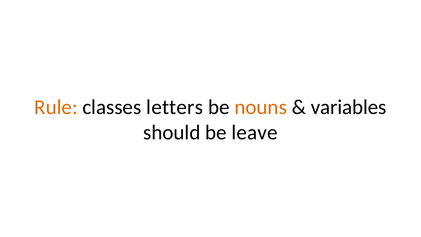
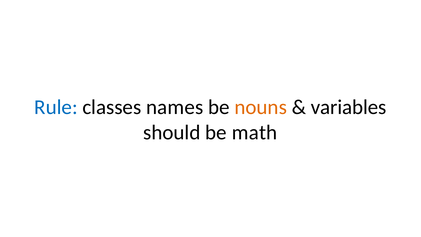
Rule colour: orange -> blue (56, 107)
letters: letters -> names (175, 107)
leave: leave -> math (255, 132)
